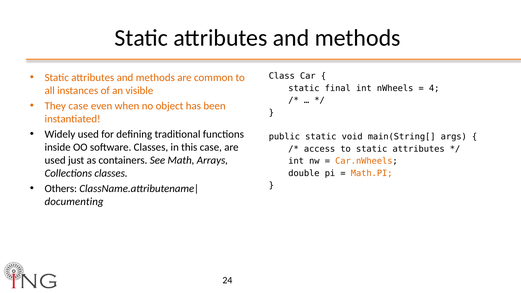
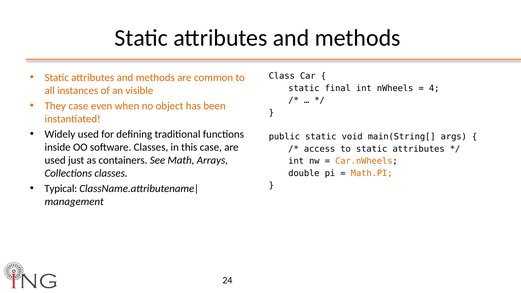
Others: Others -> Typical (61, 188)
documenting: documenting -> management (74, 202)
